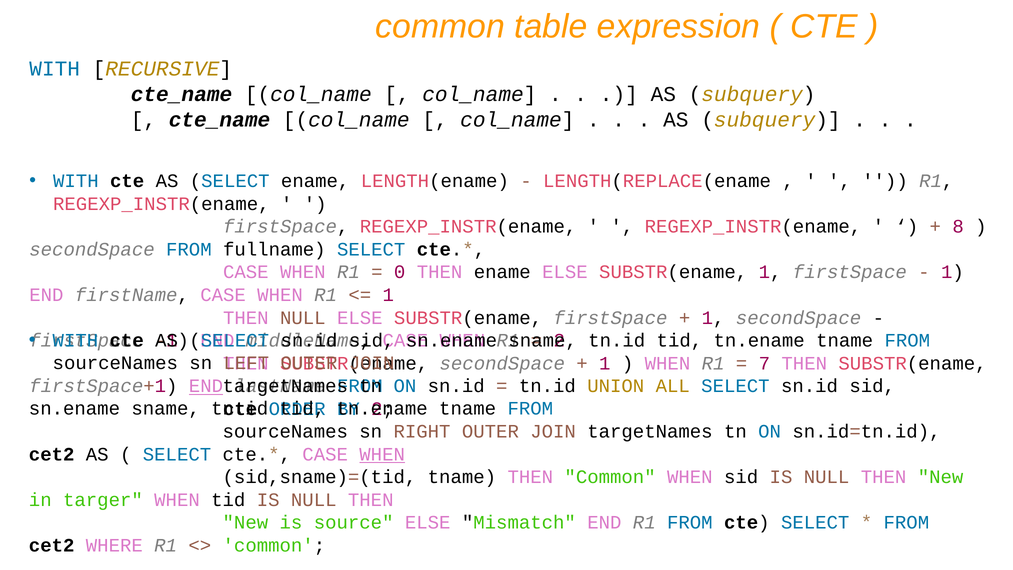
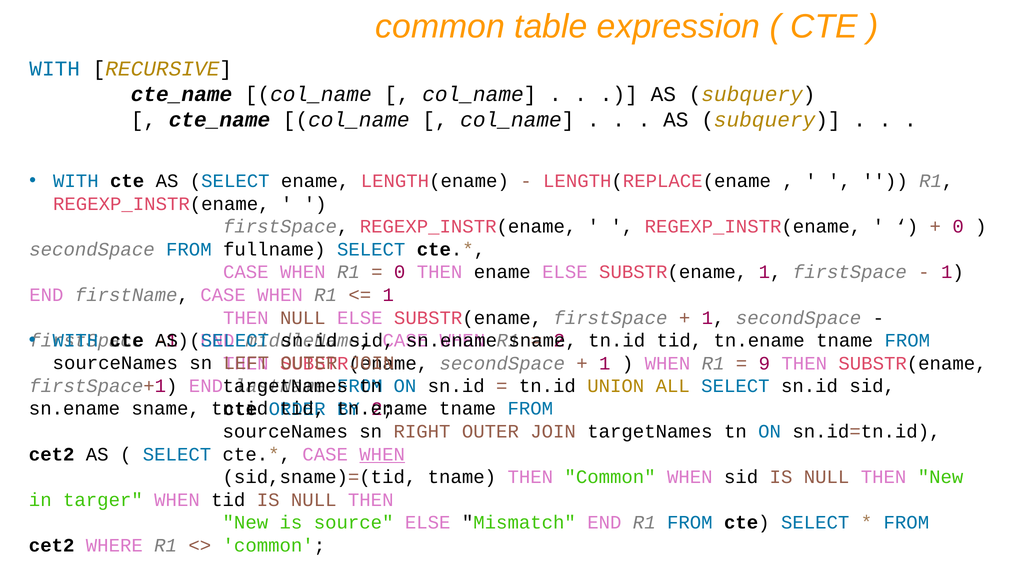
8: 8 -> 0 (958, 227)
7: 7 -> 9 (764, 363)
END underline: present -> none (206, 386)
